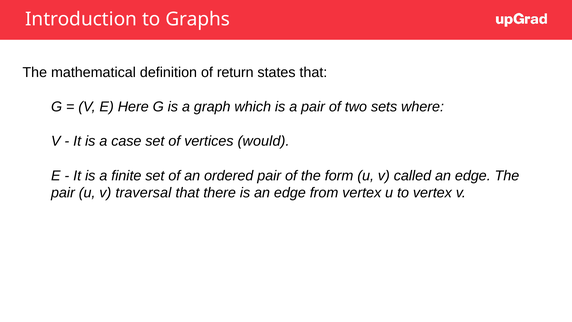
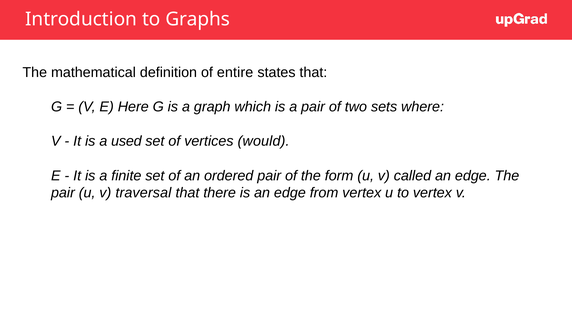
return: return -> entire (235, 73)
case: case -> used (126, 141)
